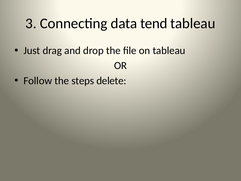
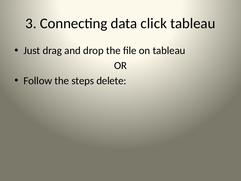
tend: tend -> click (154, 23)
